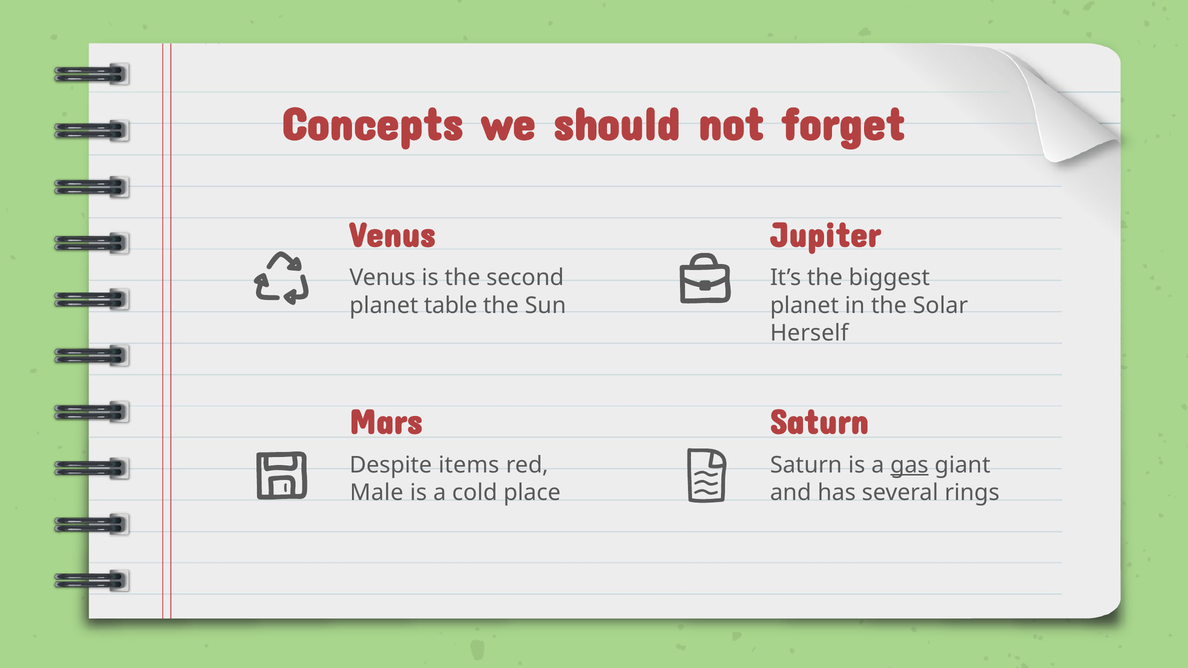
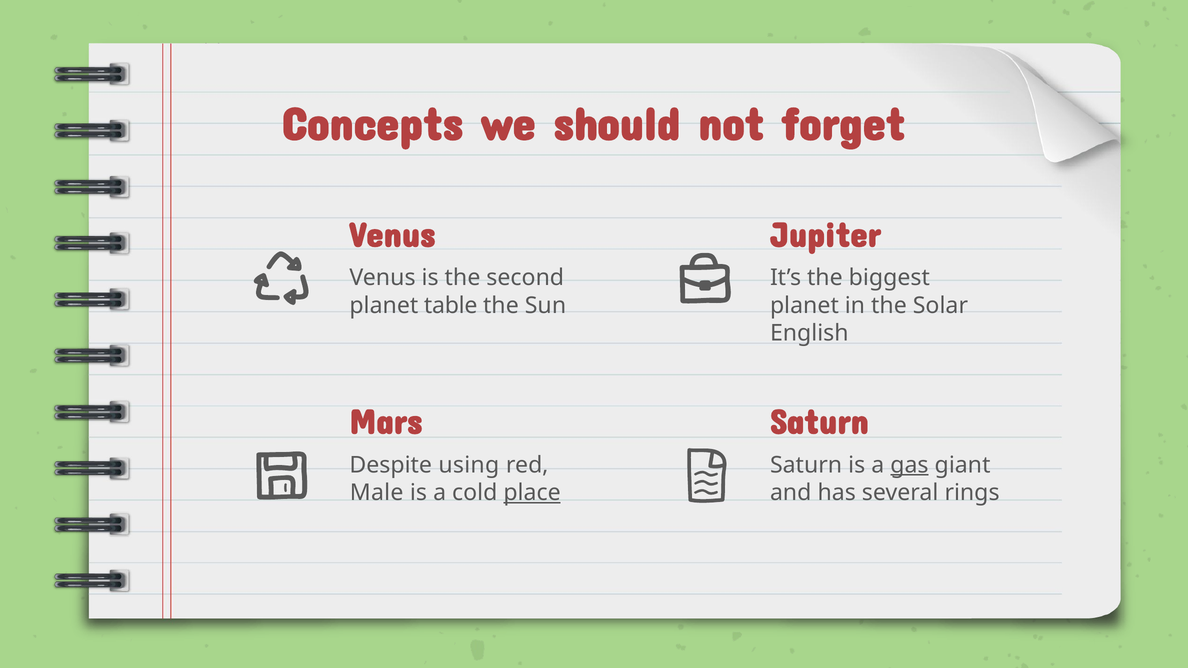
Herself: Herself -> English (809, 333)
items: items -> using (469, 465)
place underline: none -> present (532, 493)
